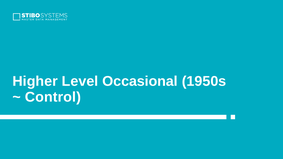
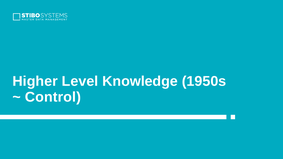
Occasional: Occasional -> Knowledge (140, 81)
